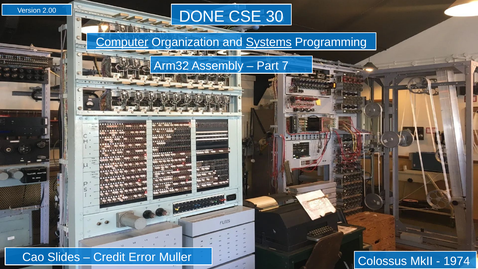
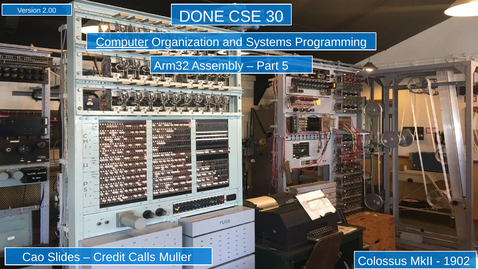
Systems underline: present -> none (269, 42)
7: 7 -> 5 (285, 66)
Error: Error -> Calls (142, 257)
1974: 1974 -> 1902 (457, 261)
